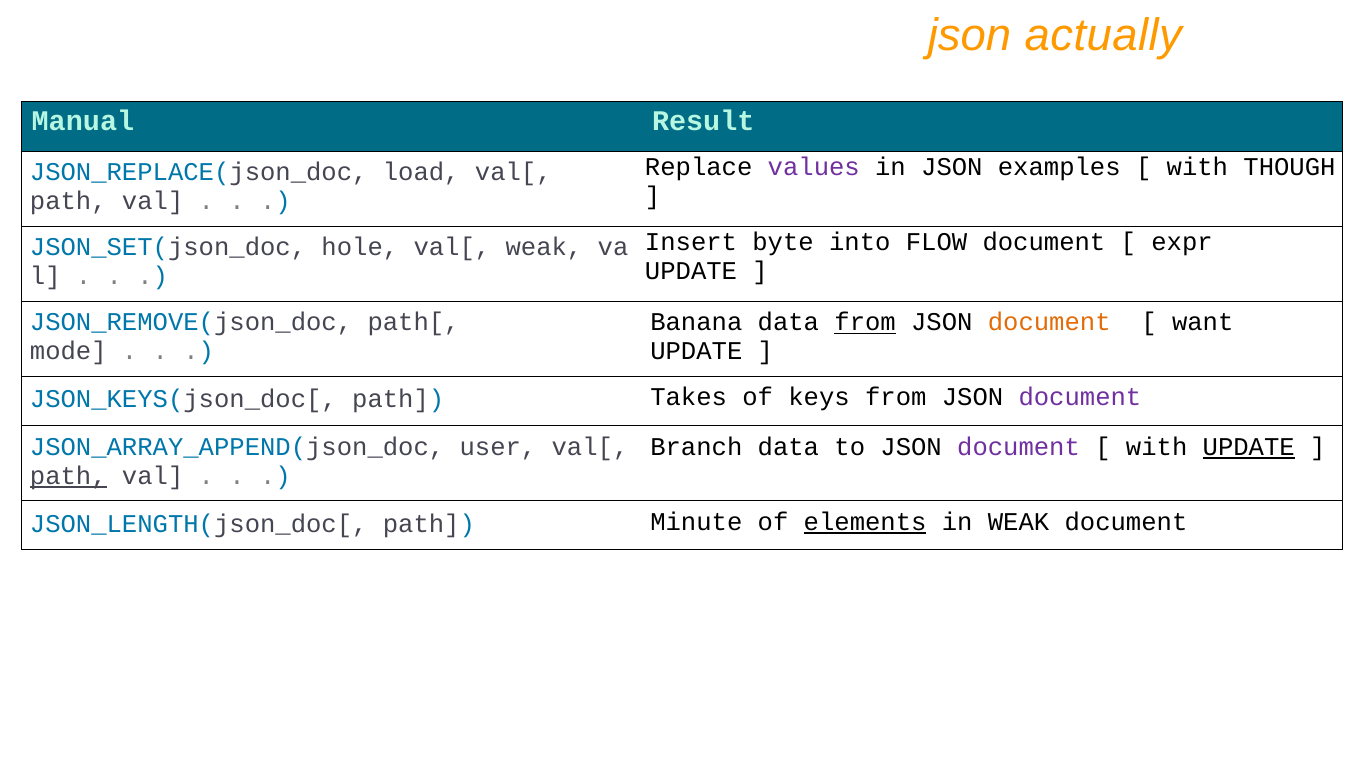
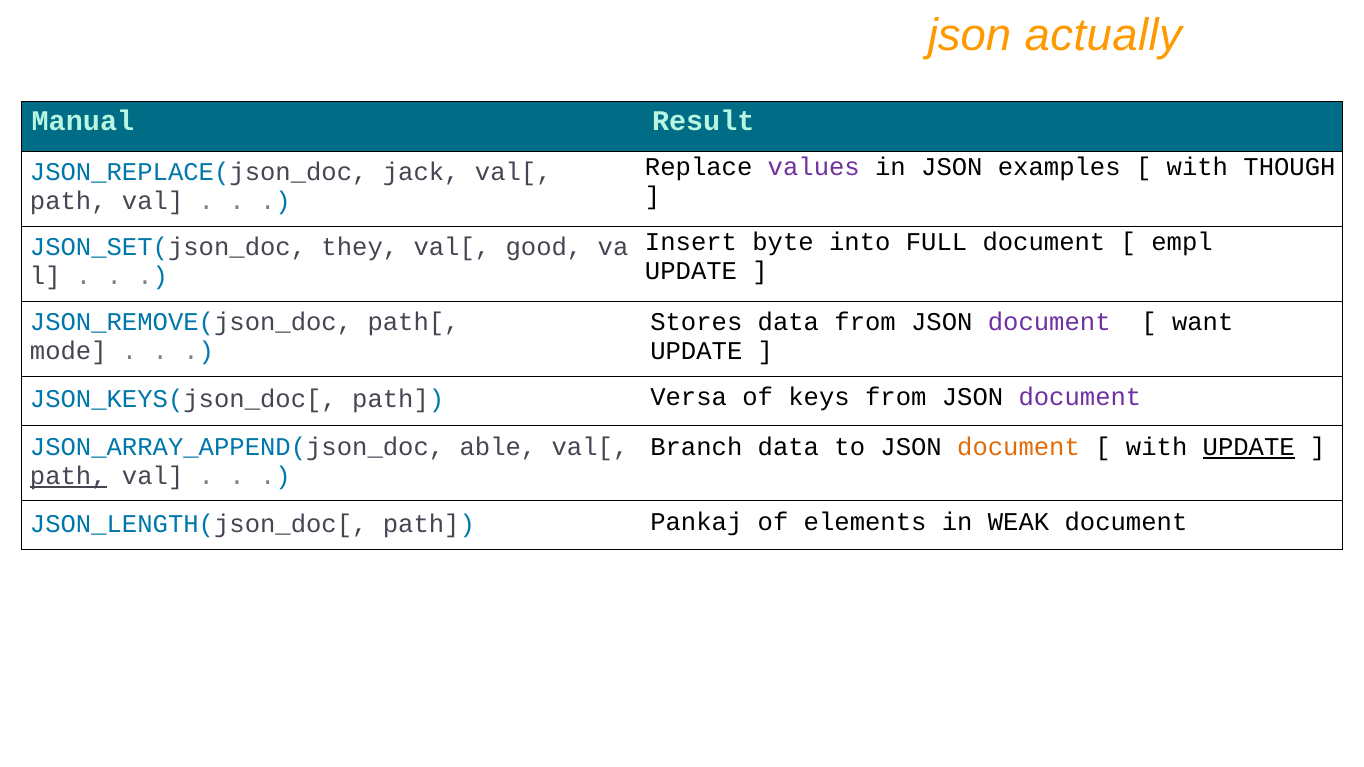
load: load -> jack (421, 172)
FLOW: FLOW -> FULL (937, 242)
expr: expr -> empl (1182, 242)
hole: hole -> they (360, 247)
val[ weak: weak -> good (544, 247)
Banana: Banana -> Stores (696, 323)
from underline: present -> none (865, 323)
document colour: orange -> purple (1049, 323)
Takes: Takes -> Versa (689, 398)
user: user -> able (498, 447)
document colour: purple -> orange (1019, 447)
Minute: Minute -> Pankaj (696, 522)
elements underline: present -> none (865, 522)
